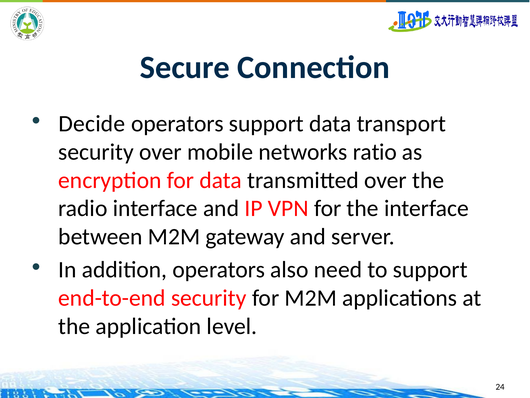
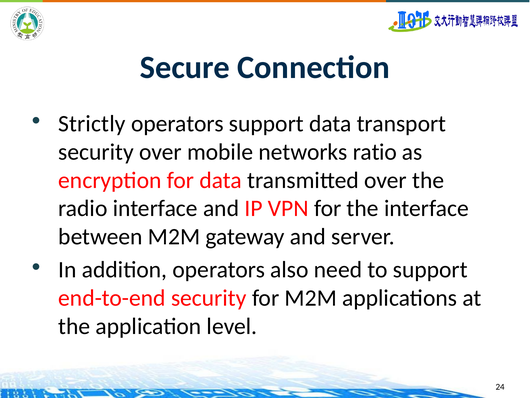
Decide: Decide -> Strictly (92, 123)
